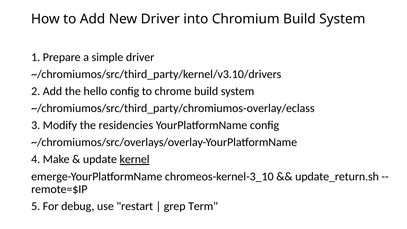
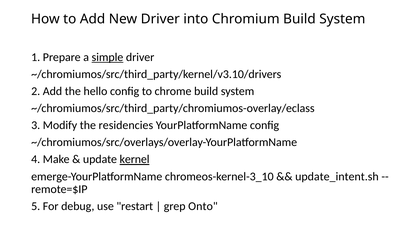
simple underline: none -> present (107, 57)
update_return.sh: update_return.sh -> update_intent.sh (337, 176)
Term: Term -> Onto (203, 206)
